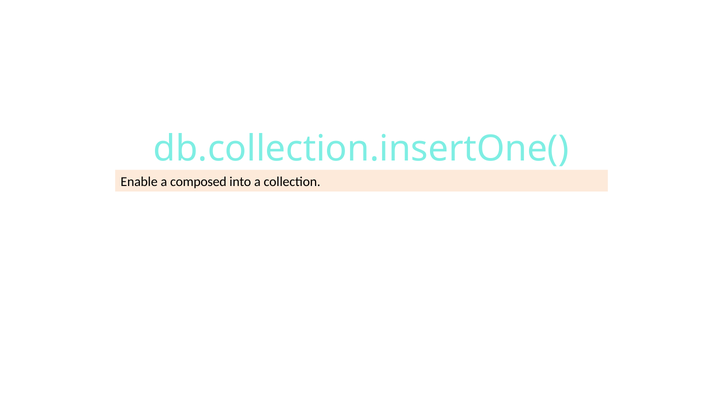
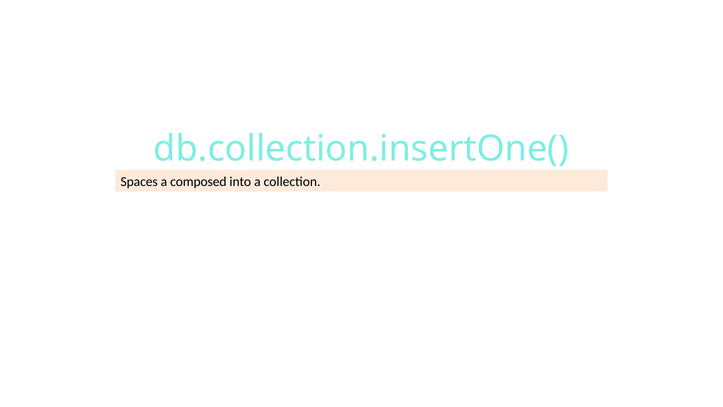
Enable: Enable -> Spaces (139, 181)
